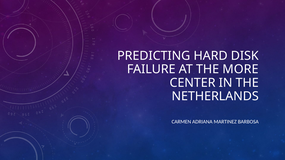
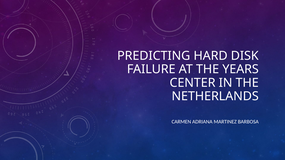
MORE: MORE -> YEARS (241, 69)
